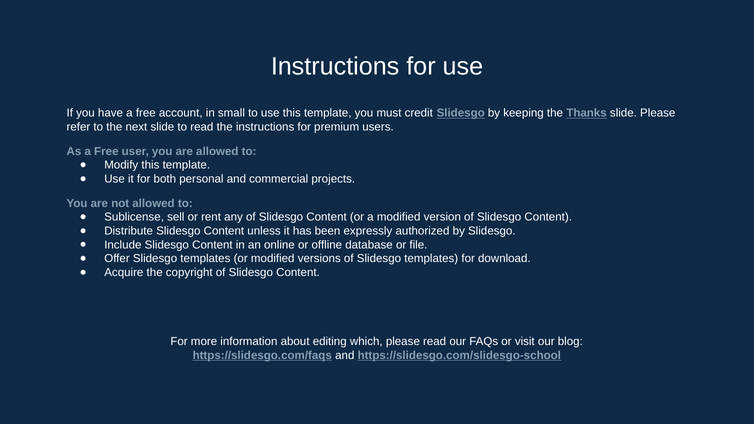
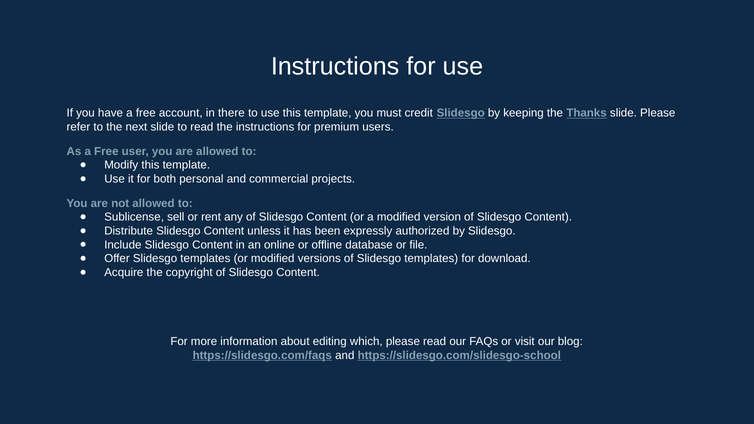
small: small -> there (231, 113)
